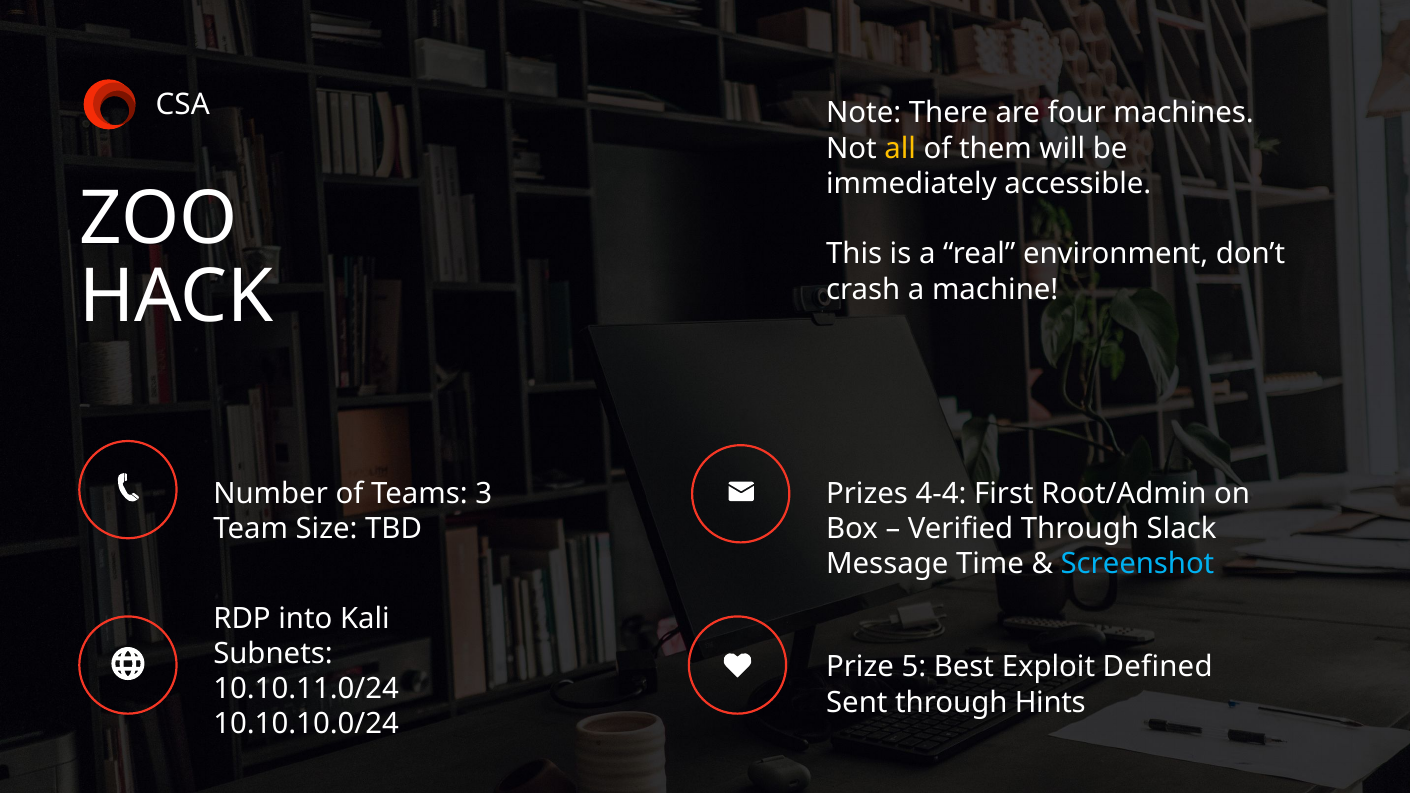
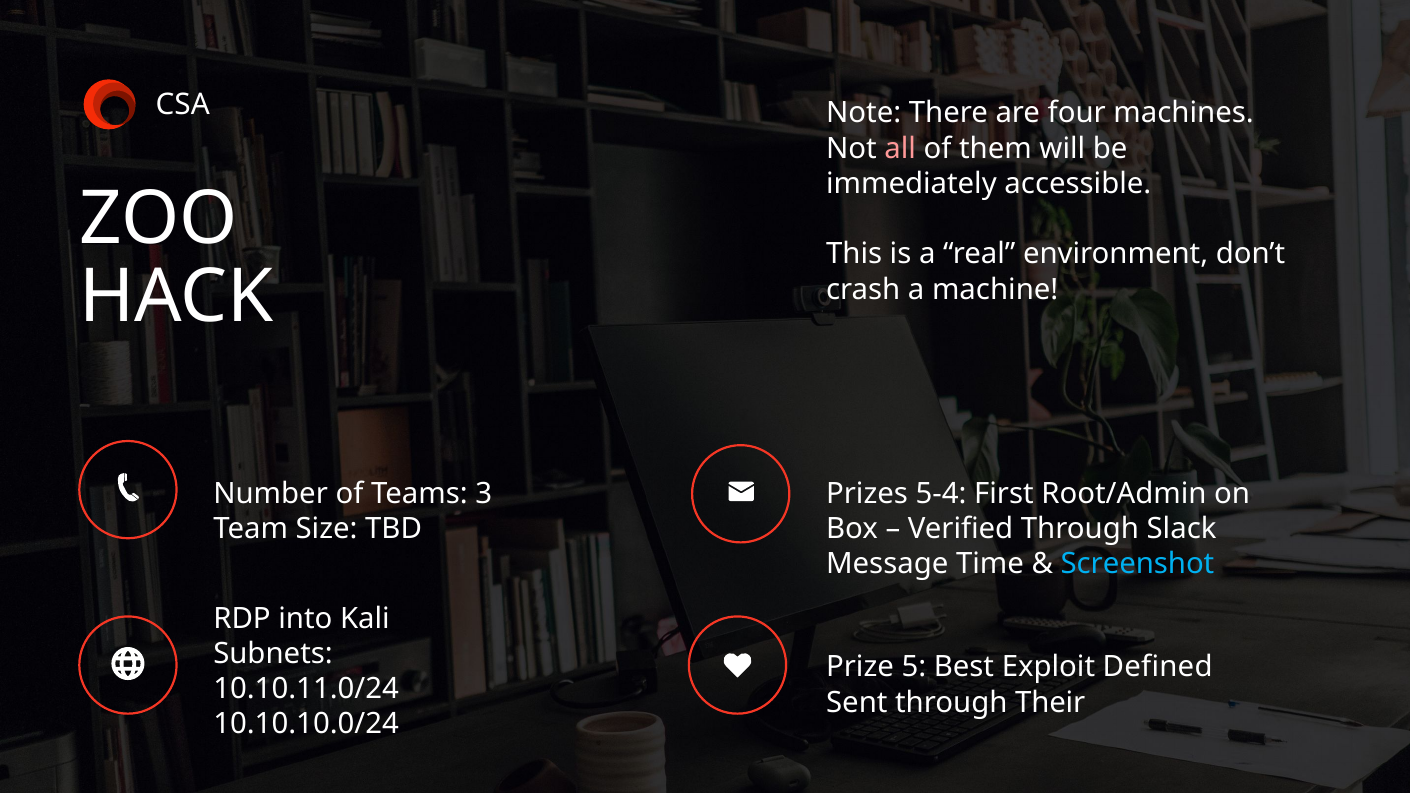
all colour: yellow -> pink (900, 148)
4-4: 4-4 -> 5-4 (941, 493)
Hints: Hints -> Their (1050, 702)
